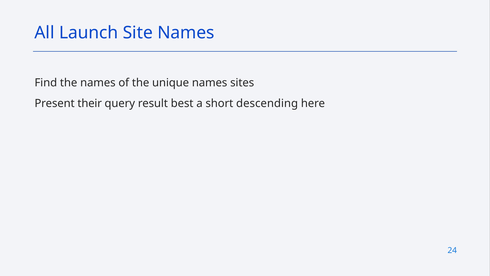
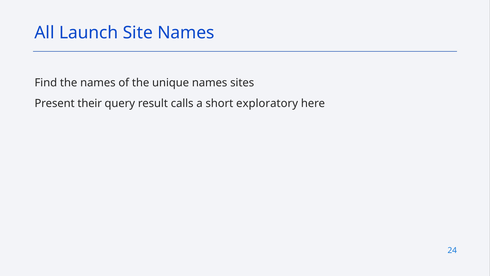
best: best -> calls (182, 103)
descending: descending -> exploratory (267, 103)
